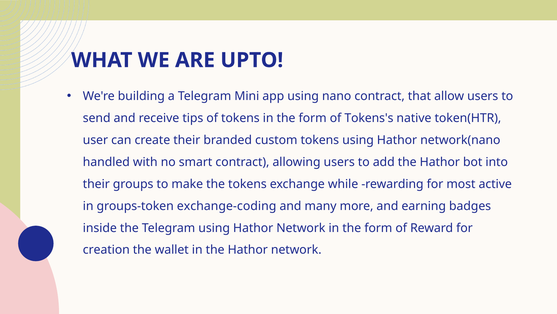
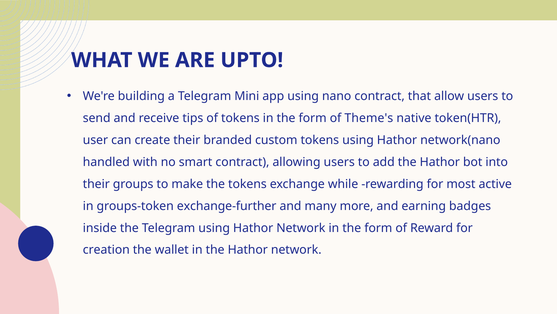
Tokens's: Tokens's -> Theme's (369, 118)
exchange-coding: exchange-coding -> exchange-further (227, 206)
